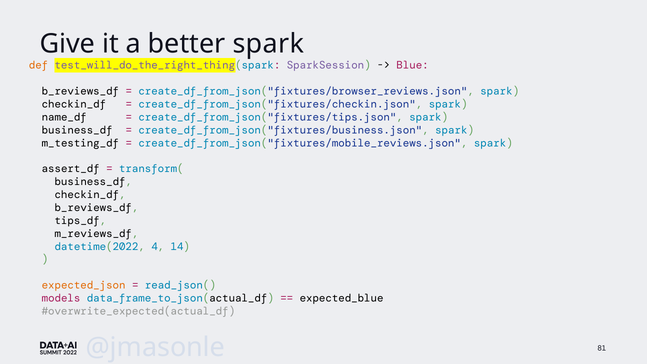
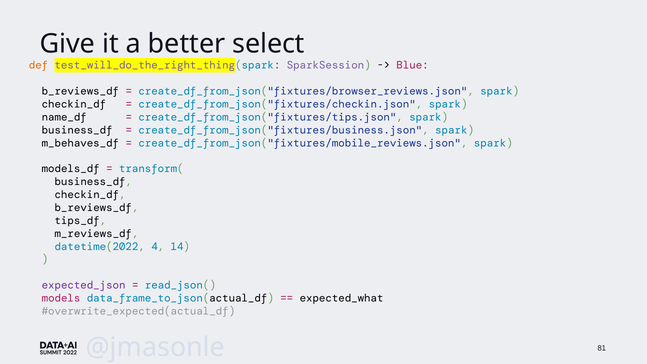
spark: spark -> select (269, 44)
m_testing_df: m_testing_df -> m_behaves_df (80, 143)
assert_df: assert_df -> models_df (71, 169)
expected_json colour: orange -> purple (84, 285)
expected_blue: expected_blue -> expected_what (342, 298)
